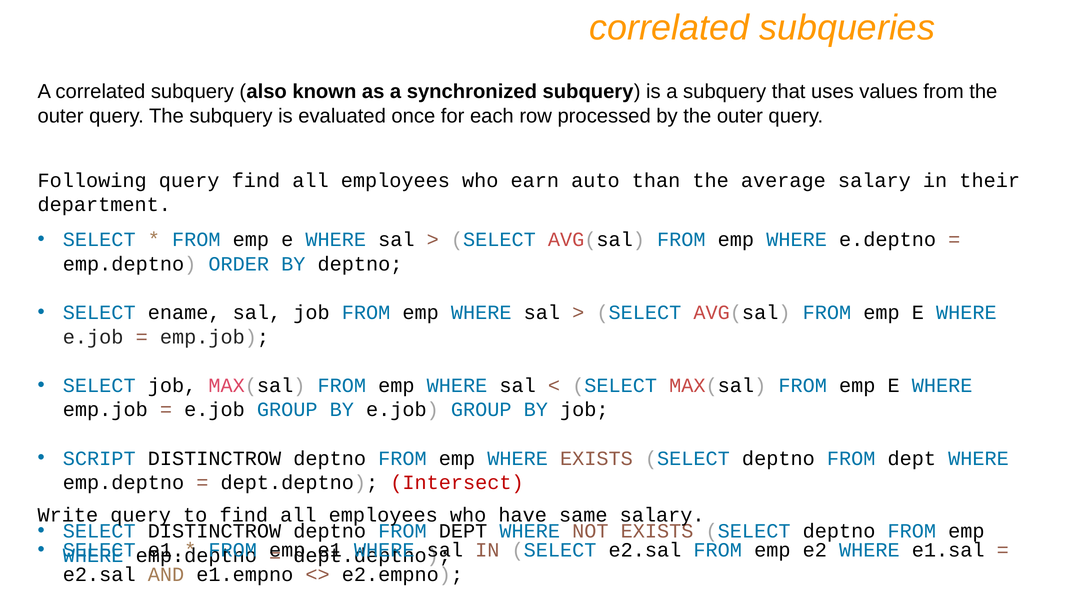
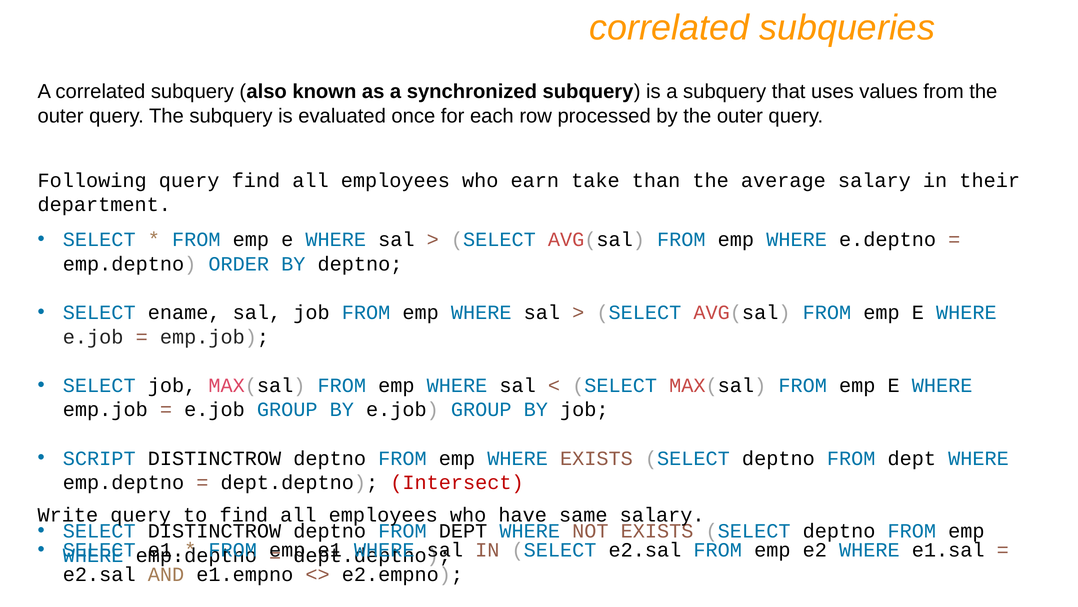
auto: auto -> take (595, 180)
